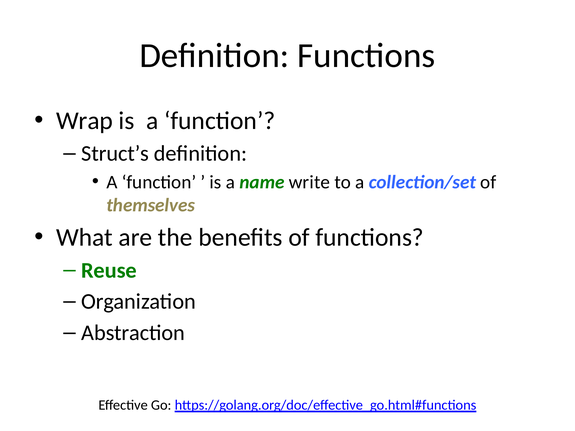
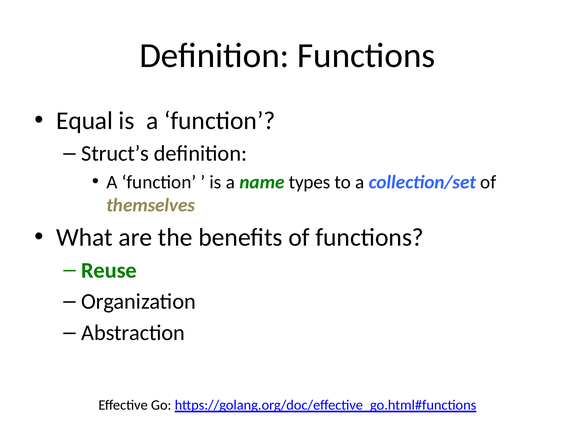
Wrap: Wrap -> Equal (84, 121)
write: write -> types (310, 182)
